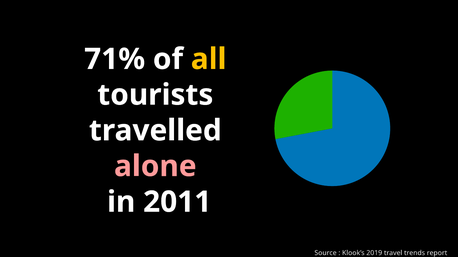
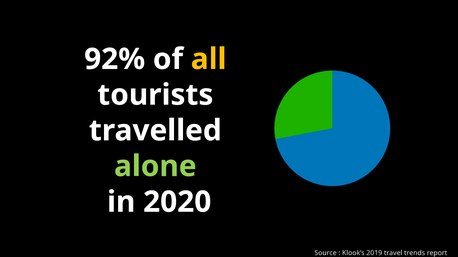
71%: 71% -> 92% (115, 59)
alone colour: pink -> light green (155, 167)
2011: 2011 -> 2020 (177, 202)
